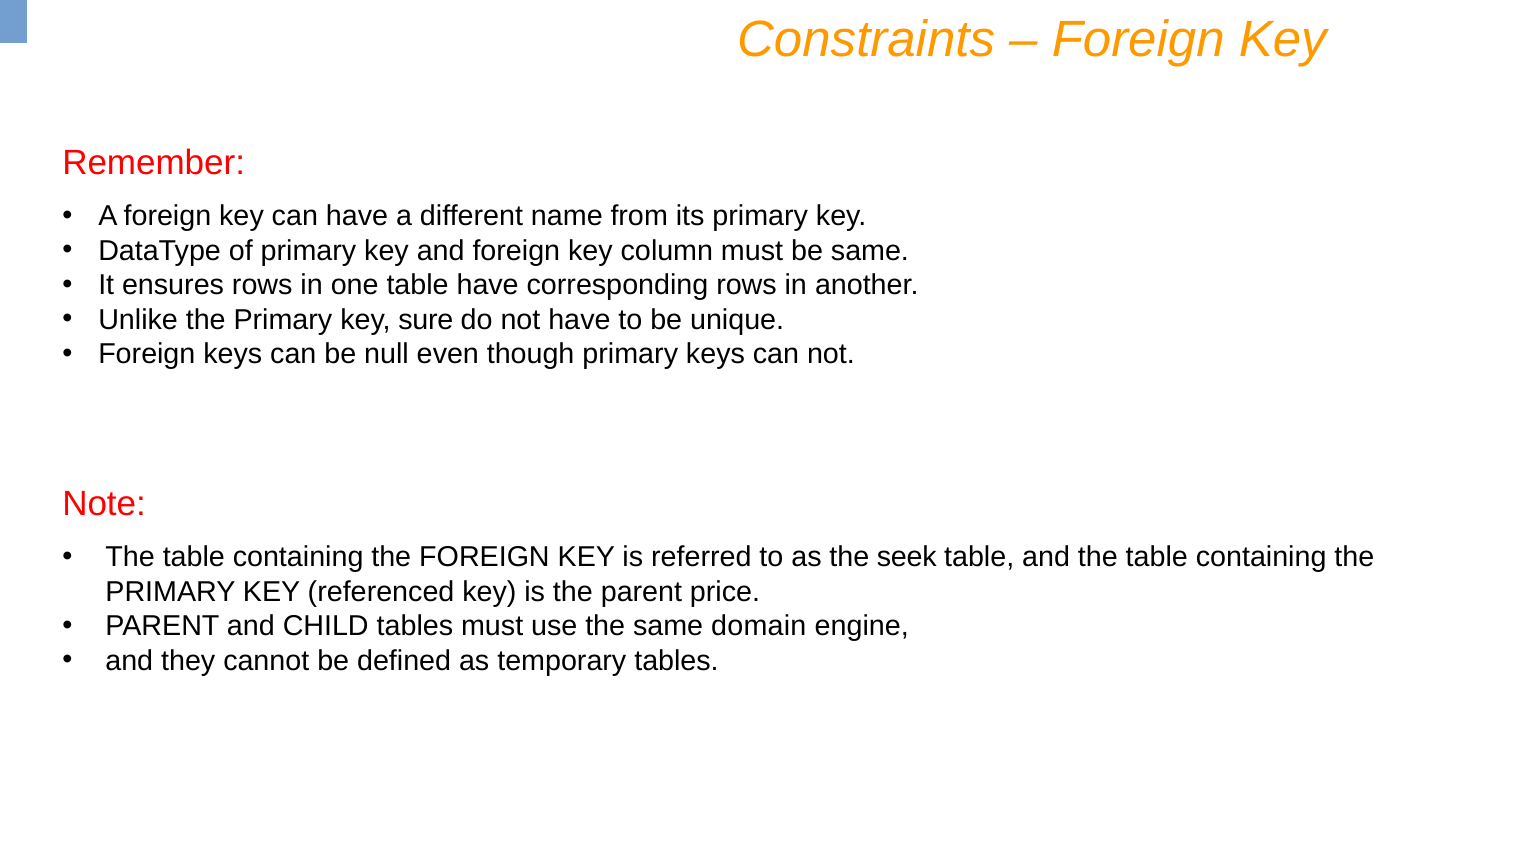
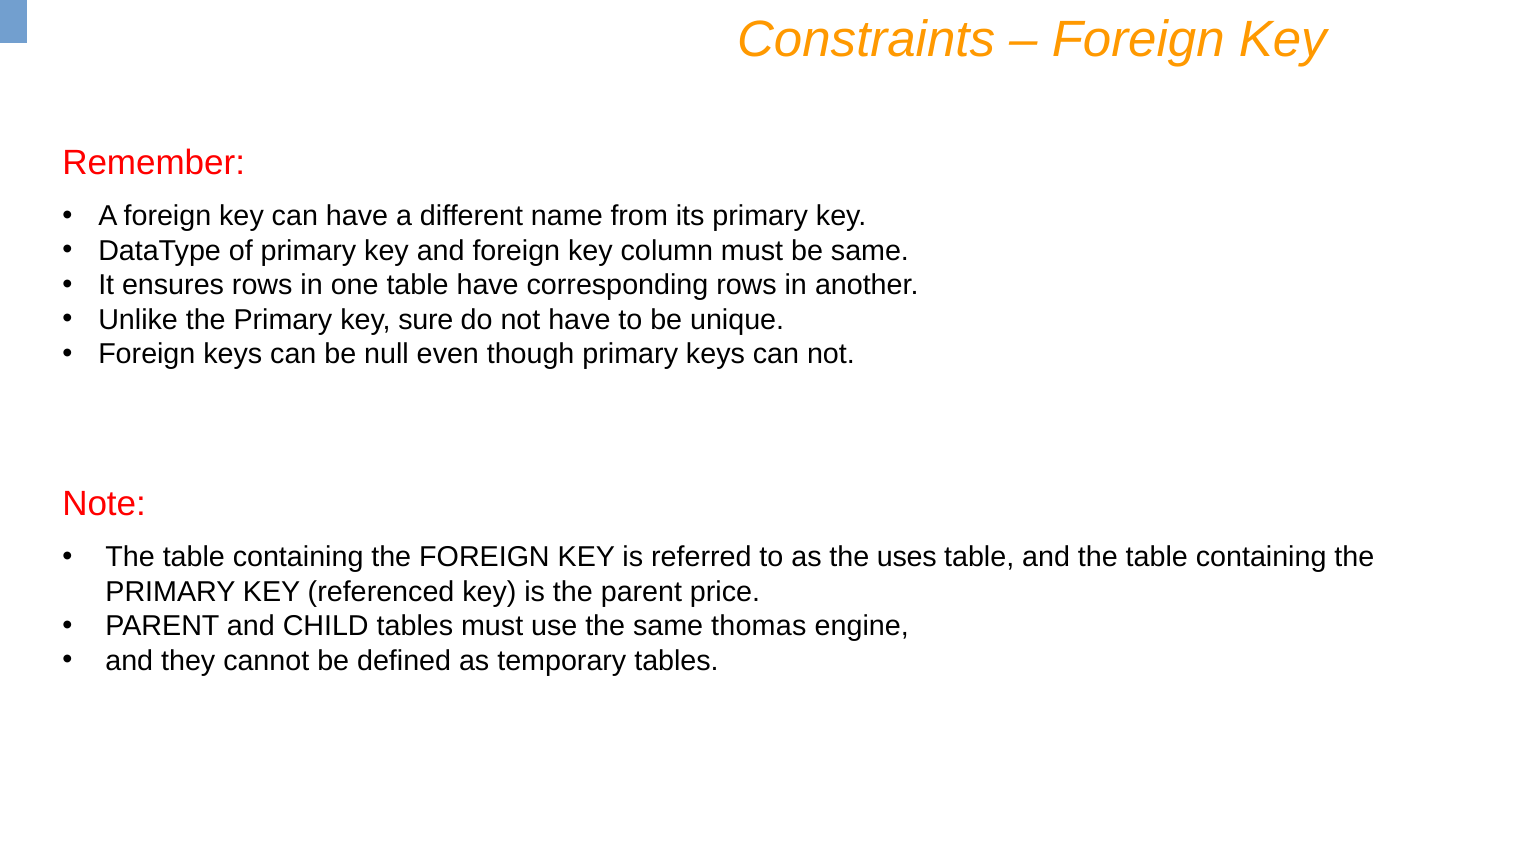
seek: seek -> uses (907, 557)
domain: domain -> thomas (759, 626)
